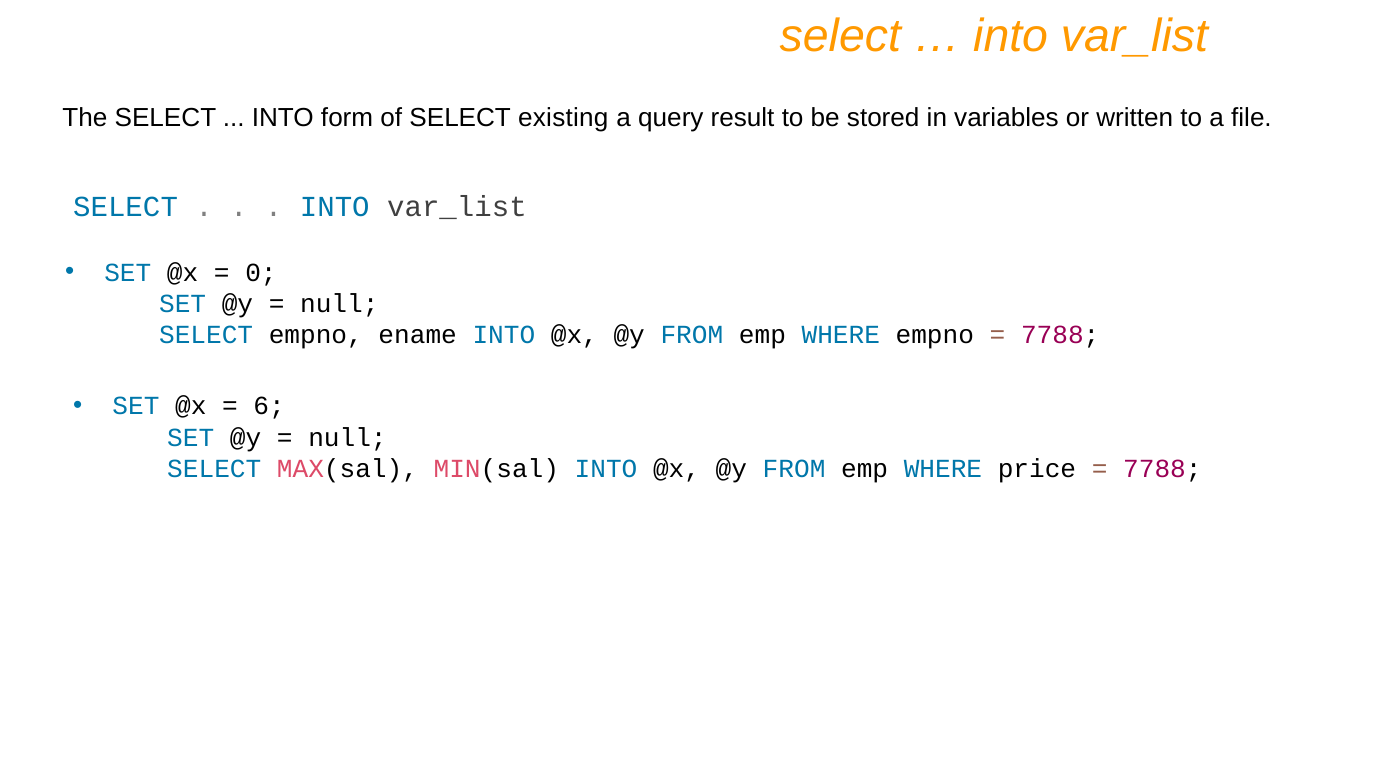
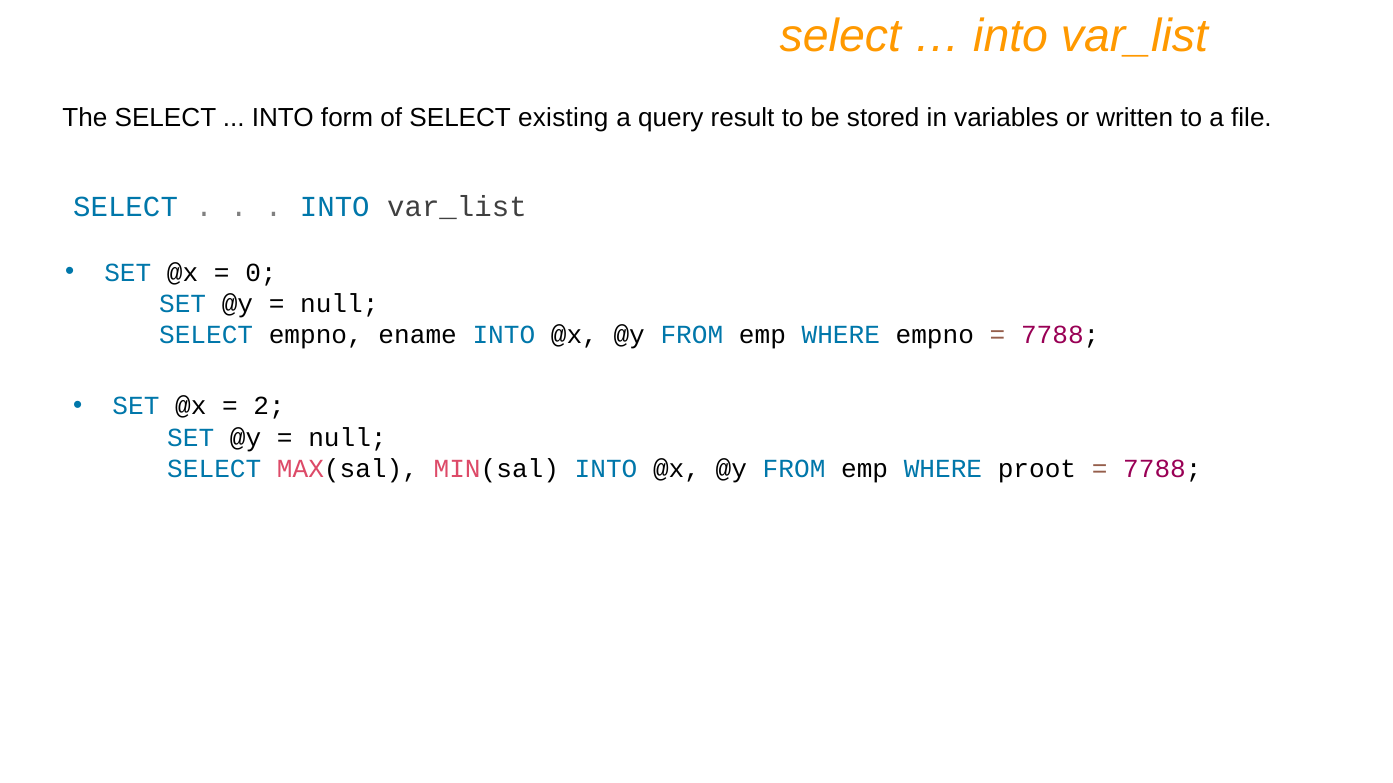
6: 6 -> 2 (269, 406)
price: price -> proot (1037, 469)
